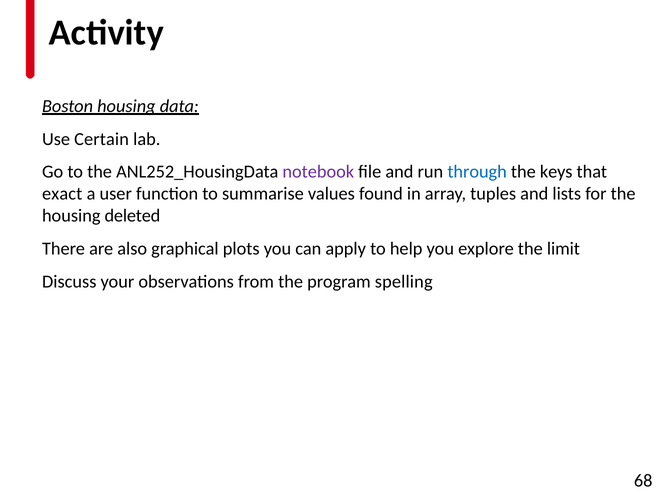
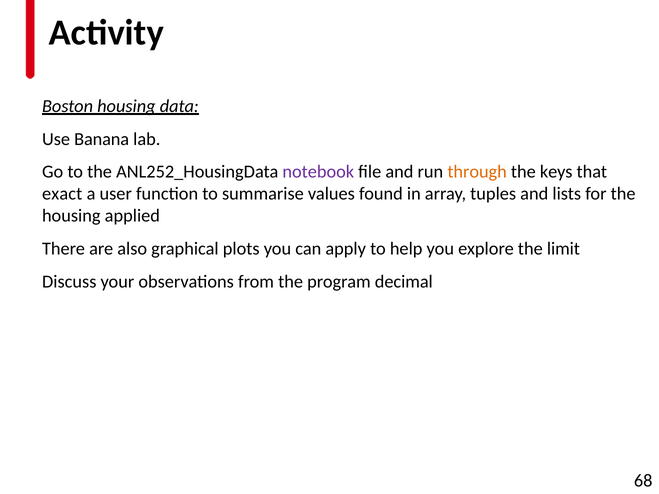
Certain: Certain -> Banana (102, 139)
through colour: blue -> orange (477, 172)
deleted: deleted -> applied (132, 216)
spelling: spelling -> decimal (404, 282)
